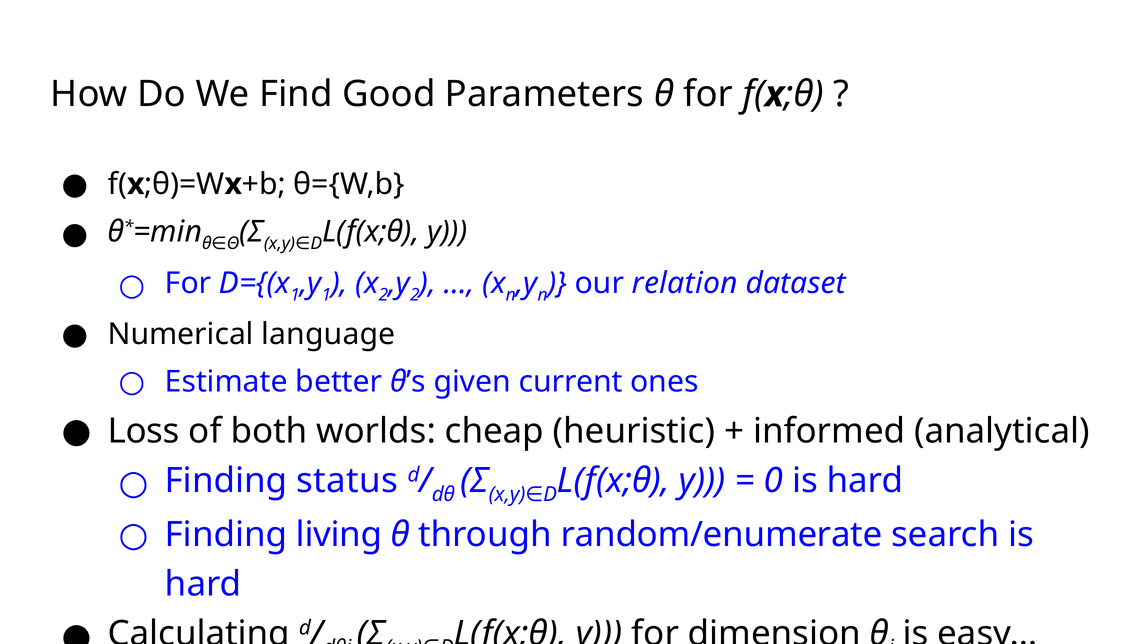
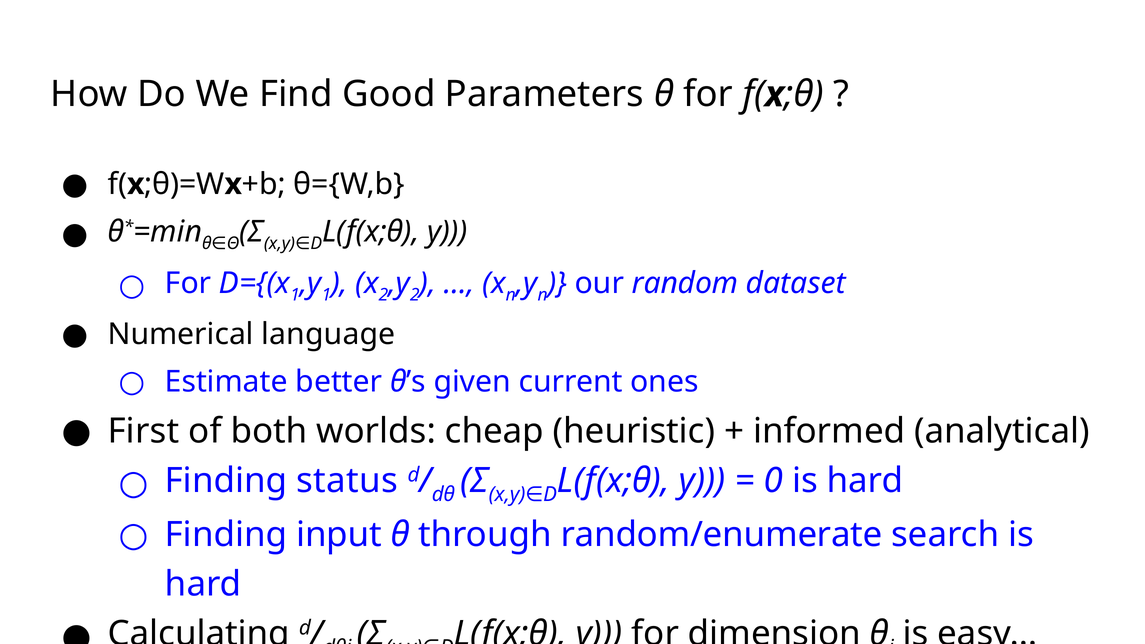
relation: relation -> random (685, 283)
Loss: Loss -> First (143, 431)
living: living -> input (339, 535)
